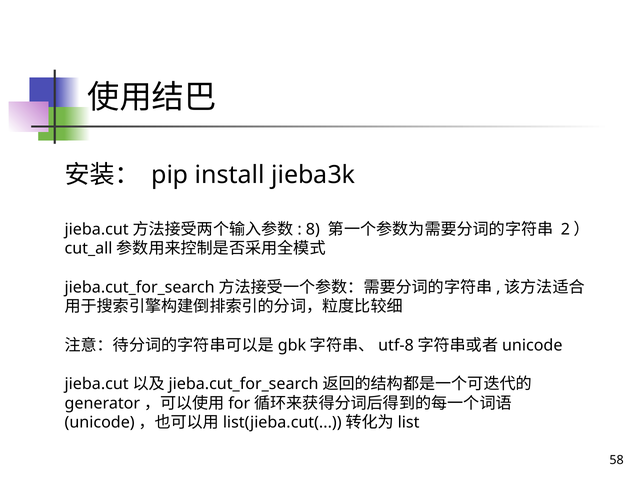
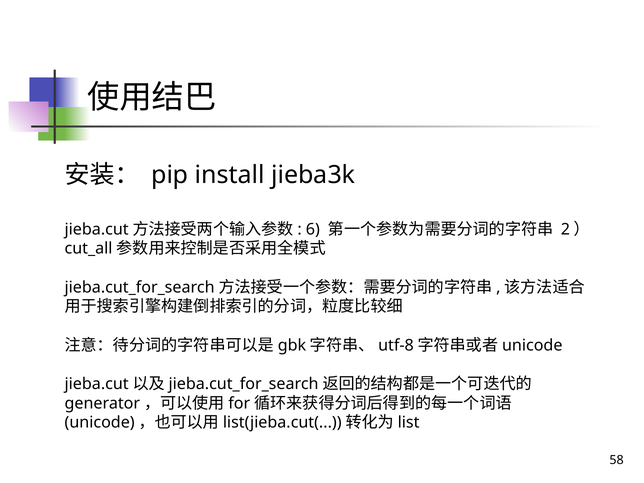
8: 8 -> 6 (313, 229)
